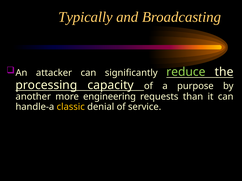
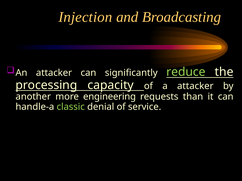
Typically: Typically -> Injection (85, 17)
a purpose: purpose -> attacker (195, 86)
classic colour: yellow -> light green (71, 107)
